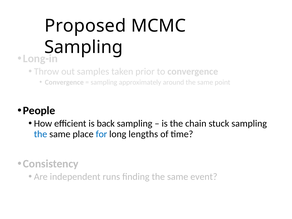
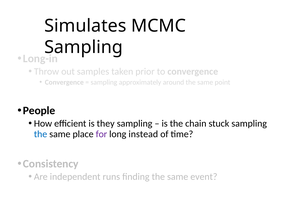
Proposed: Proposed -> Simulates (85, 26)
back: back -> they (106, 124)
for colour: blue -> purple (101, 134)
lengths: lengths -> instead (143, 134)
